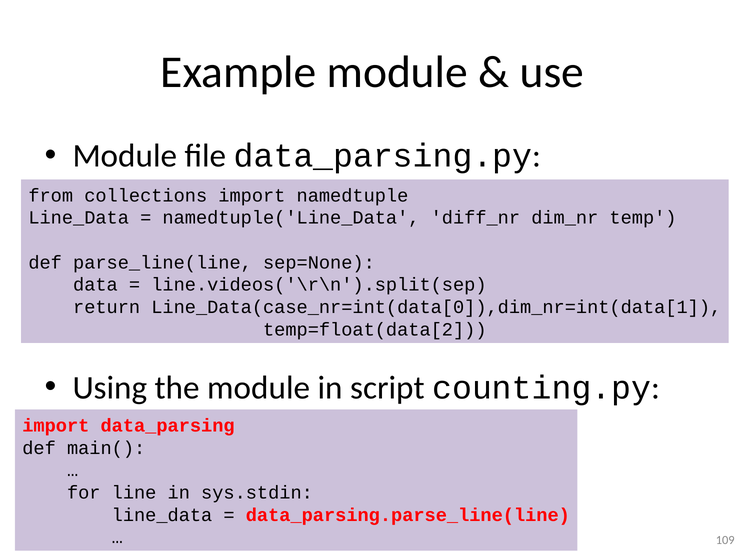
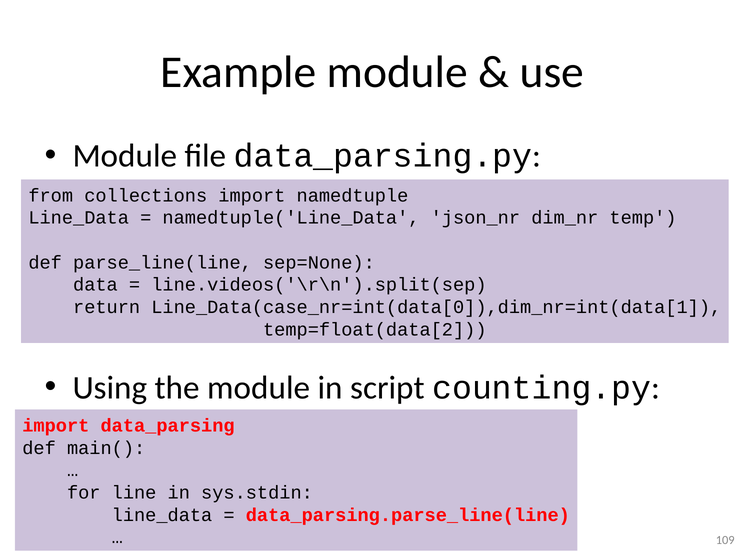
diff_nr: diff_nr -> json_nr (475, 218)
